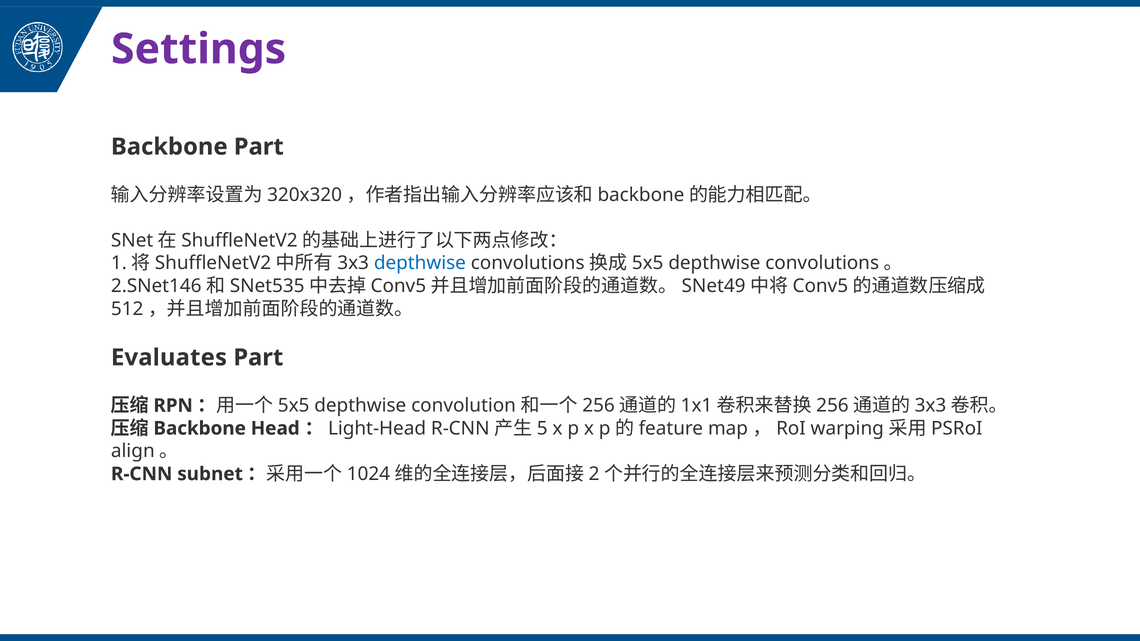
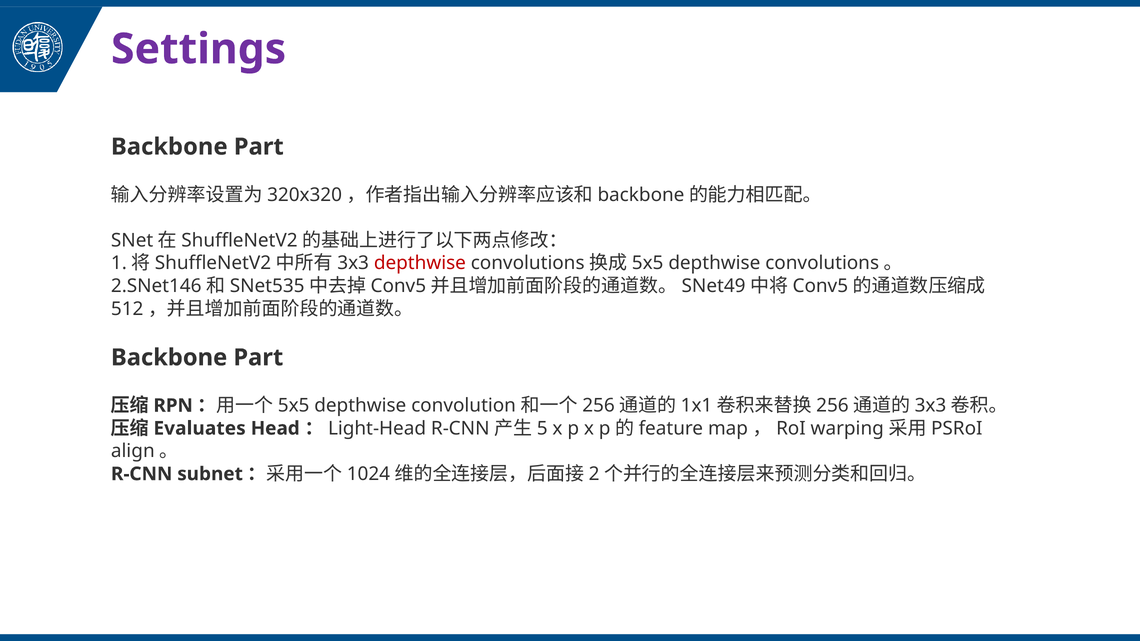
depthwise colour: blue -> red (420, 263)
Evaluates: Evaluates -> Backbone (169, 358)
Backbone: Backbone -> Evaluates (200, 429)
